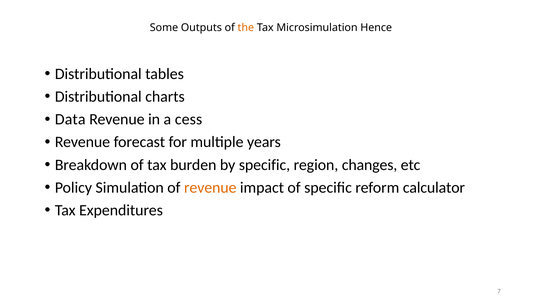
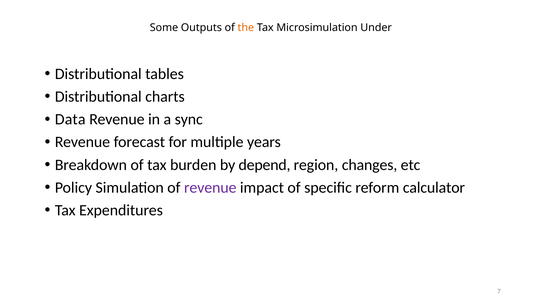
Hence: Hence -> Under (376, 28)
cess: cess -> sync (189, 119)
by specific: specific -> depend (265, 165)
revenue colour: orange -> purple (210, 187)
